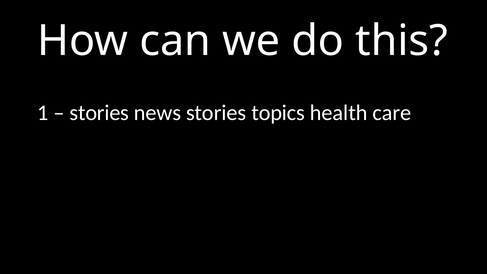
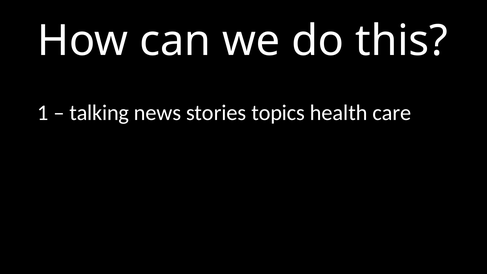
stories: stories -> talking (99, 113)
